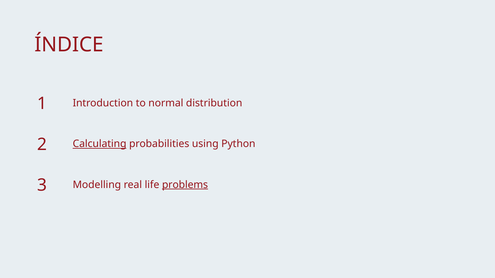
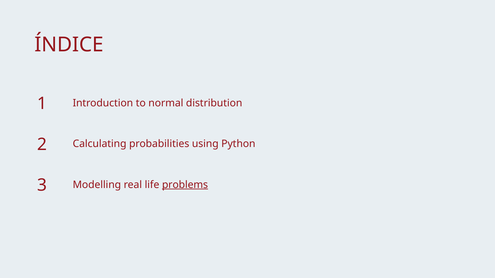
Calculating underline: present -> none (100, 144)
